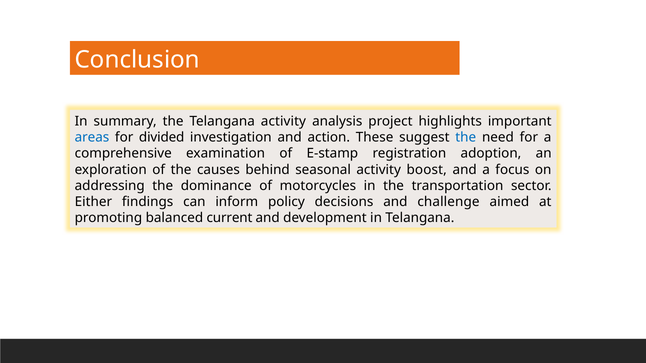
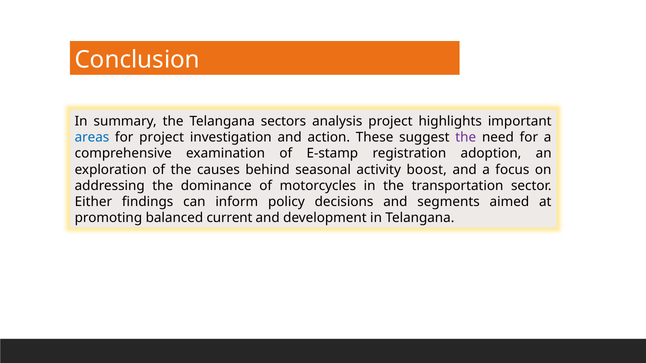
Telangana activity: activity -> sectors (283, 121)
for divided: divided -> project (162, 137)
the colour: blue -> purple (466, 137)
challenge: challenge -> segments (449, 202)
